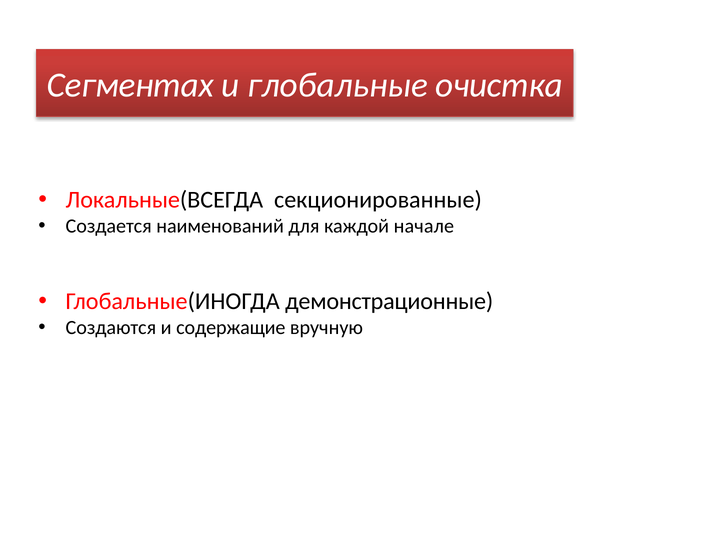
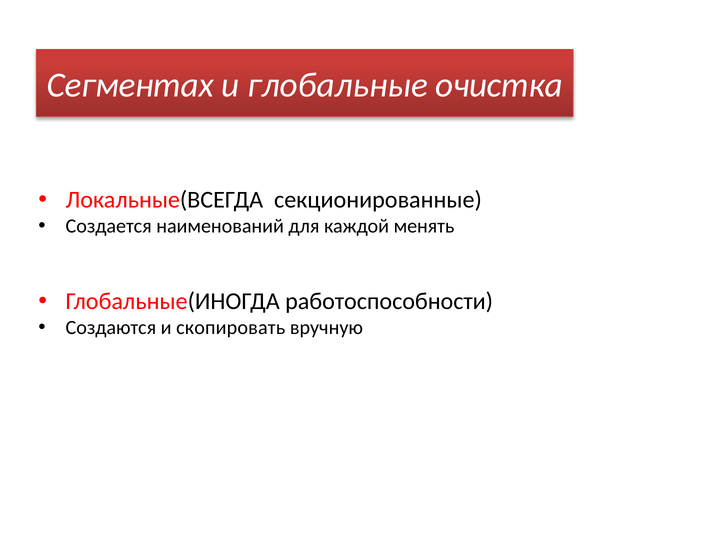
начале: начале -> менять (424, 226)
демонстрационные: демонстрационные -> работоспособности (389, 301)
содержащие: содержащие -> скопировать (231, 328)
